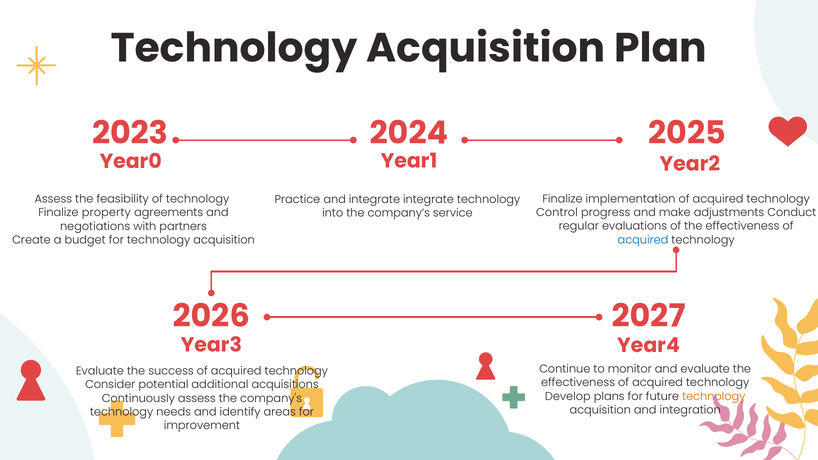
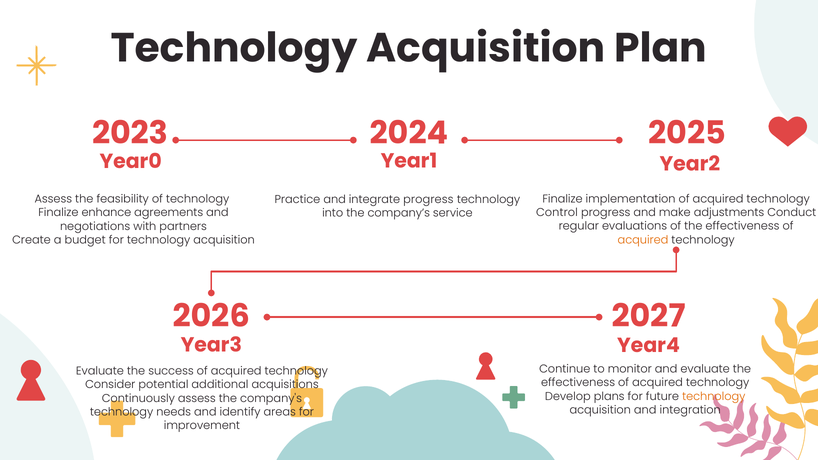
integrate integrate: integrate -> progress (428, 200)
property: property -> enhance (106, 213)
acquired colour: blue -> orange (643, 240)
